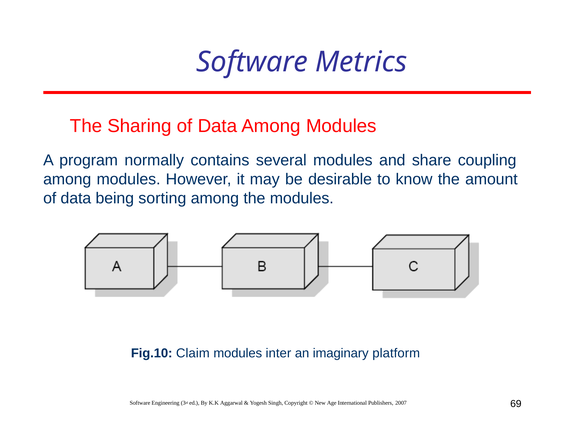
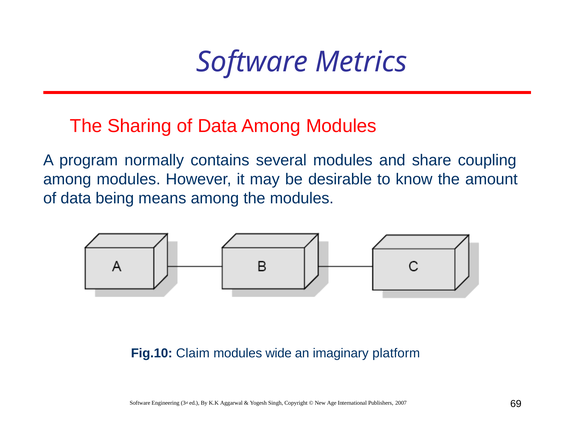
sorting: sorting -> means (162, 198)
inter: inter -> wide (279, 354)
